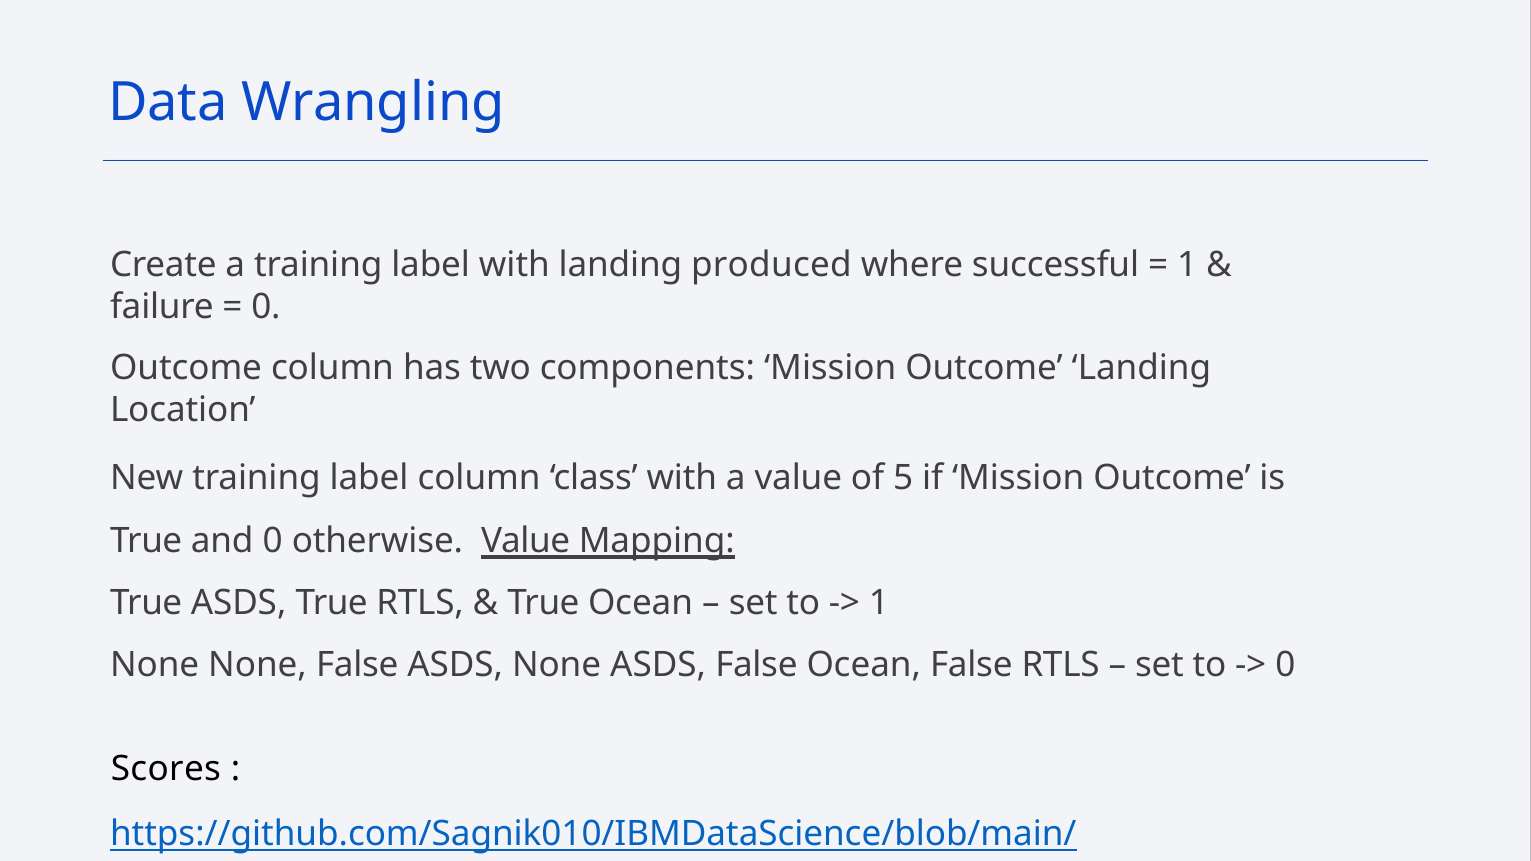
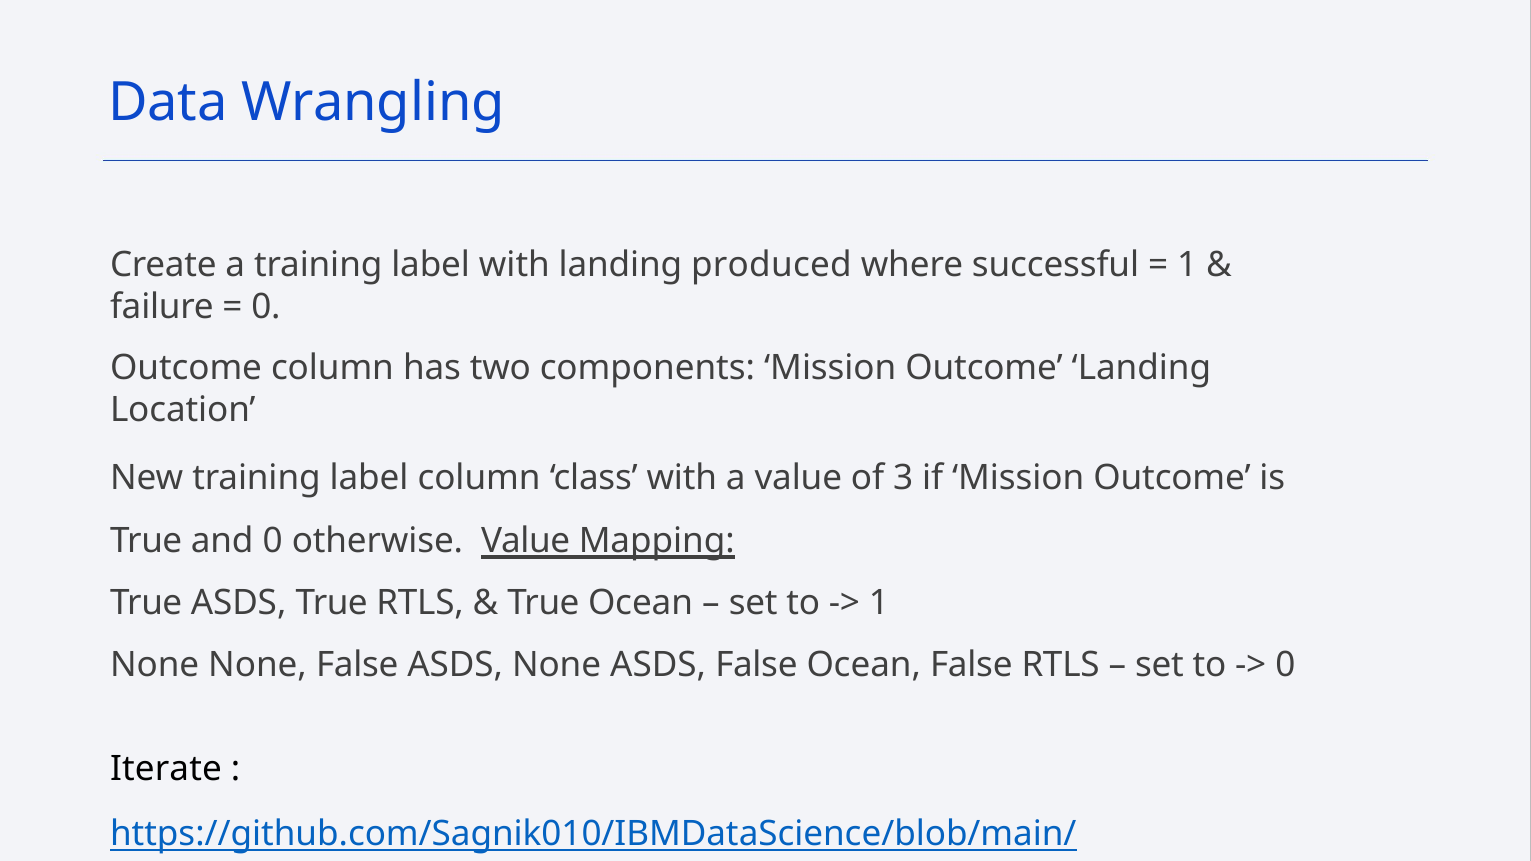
5: 5 -> 3 (903, 478)
Scores: Scores -> Iterate (166, 769)
